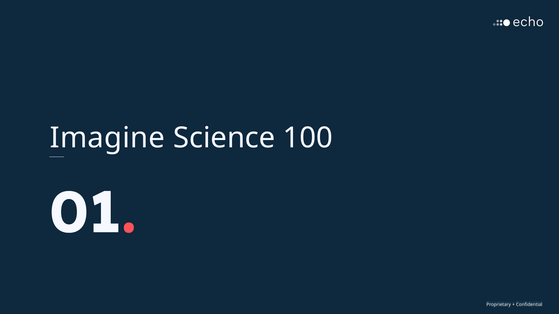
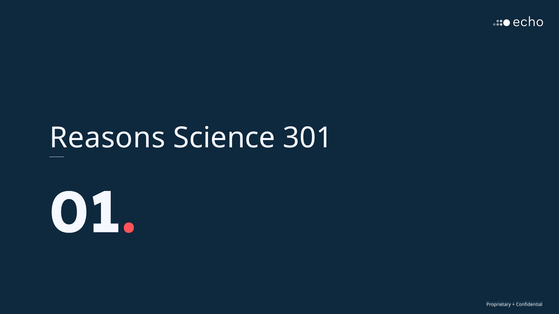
Imagine: Imagine -> Reasons (107, 138)
100: 100 -> 301 (308, 138)
